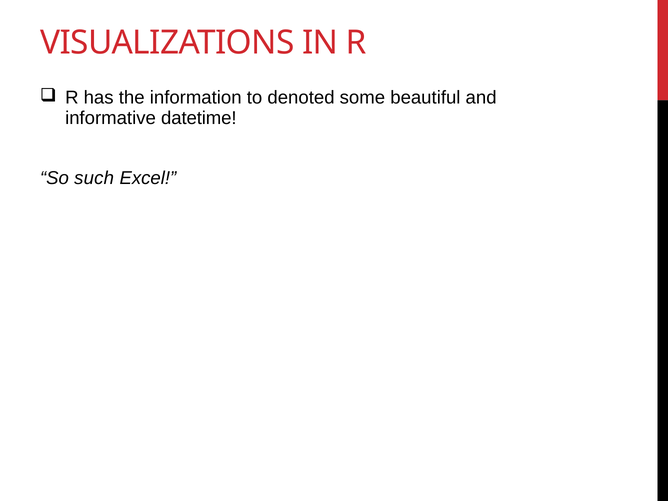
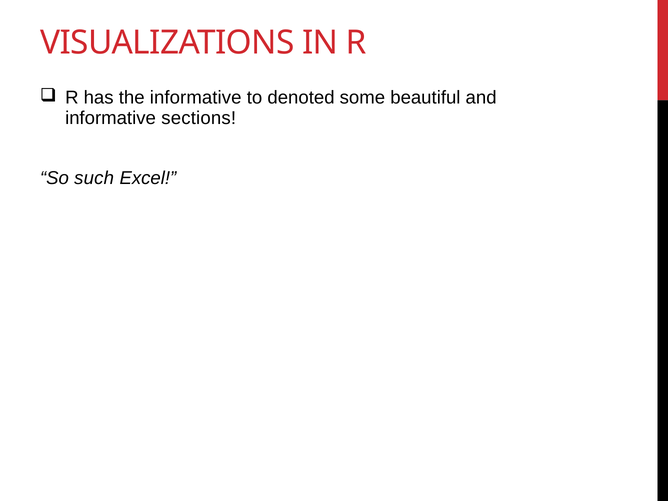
the information: information -> informative (196, 98)
datetime: datetime -> sections (199, 118)
